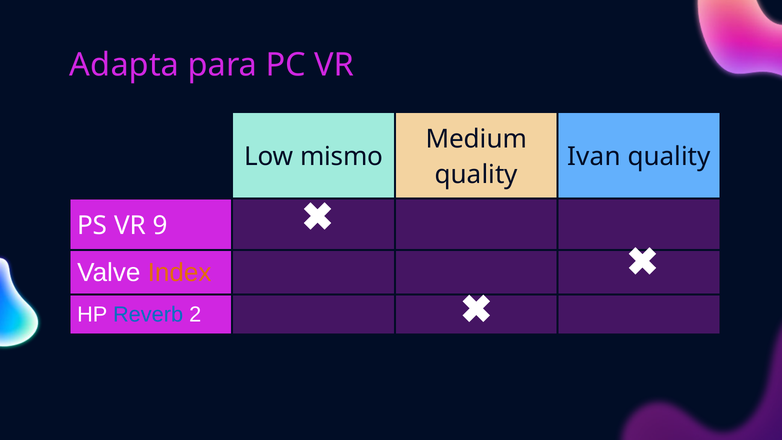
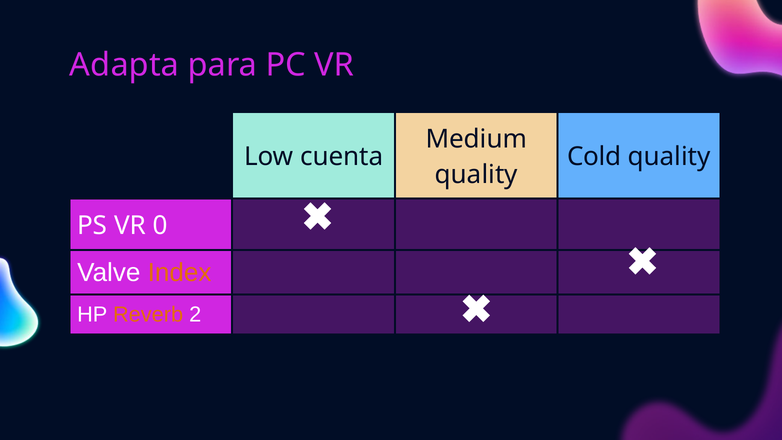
mismo: mismo -> cuenta (342, 157)
Ivan: Ivan -> Cold (594, 157)
9: 9 -> 0 (160, 226)
Reverb colour: blue -> orange (148, 315)
